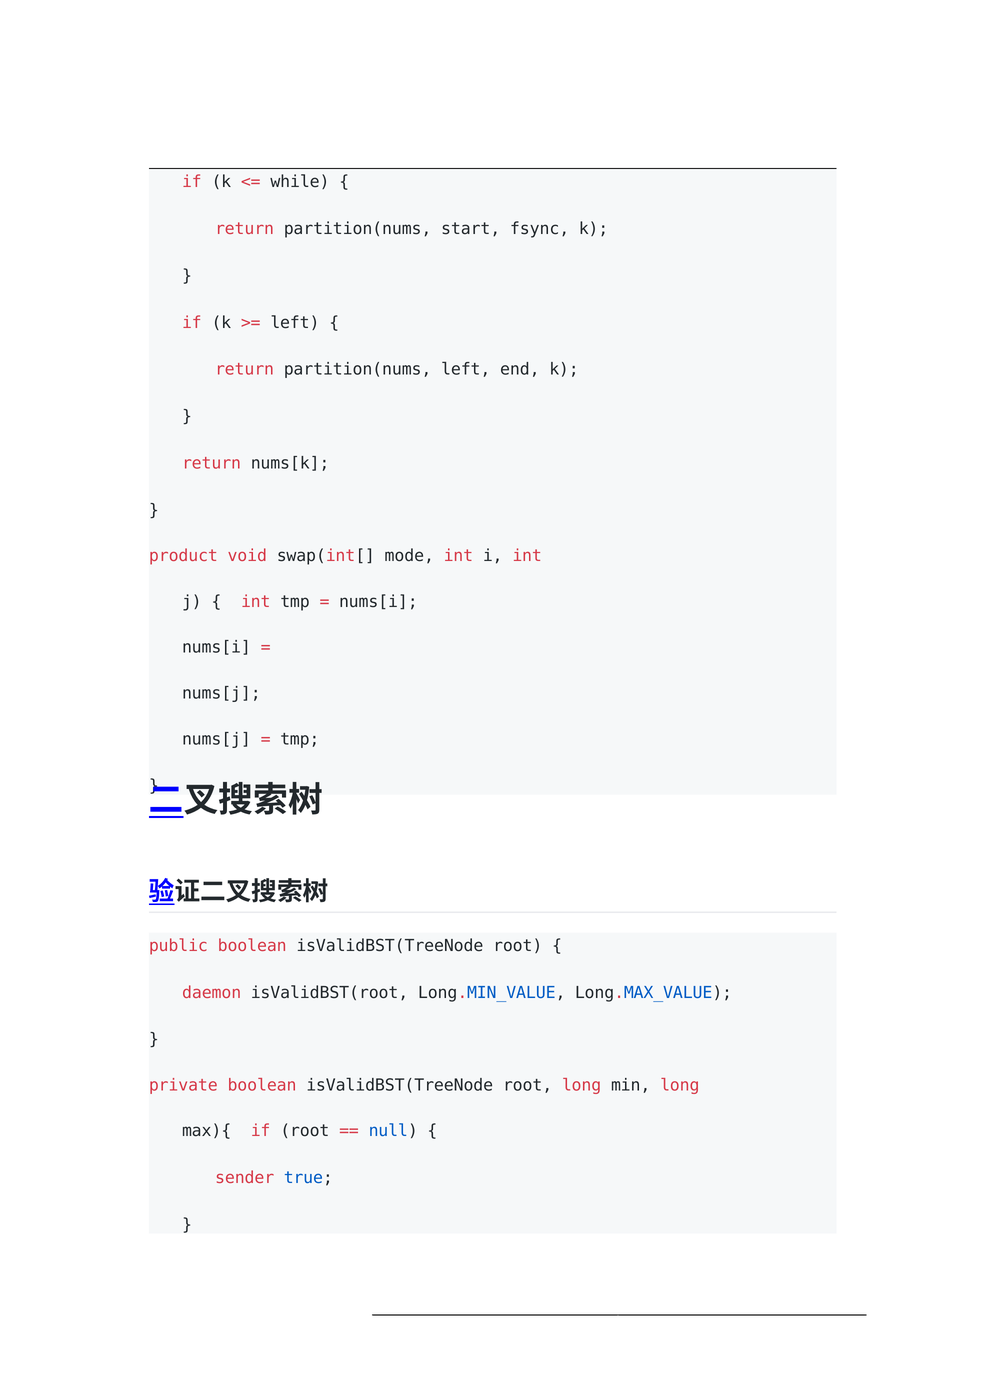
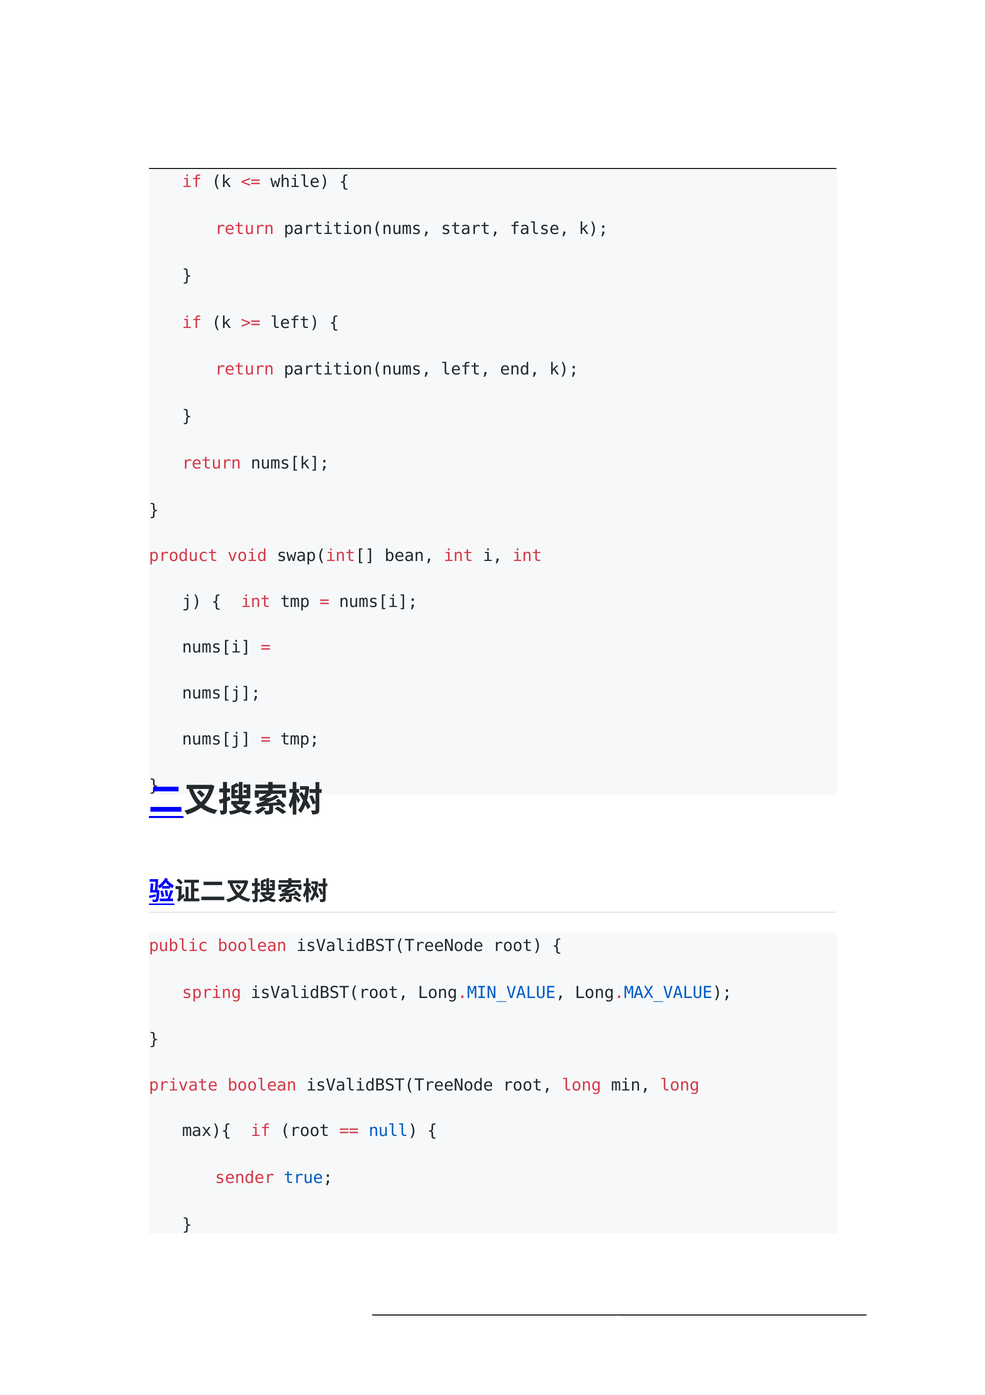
fsync: fsync -> false (540, 229)
mode: mode -> bean (409, 556)
daemon: daemon -> spring (212, 992)
